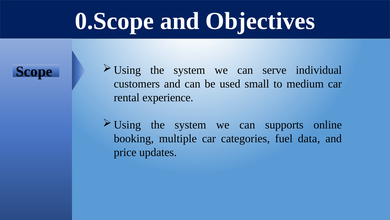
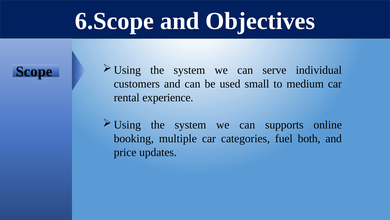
0.Scope: 0.Scope -> 6.Scope (114, 21)
data: data -> both (309, 138)
